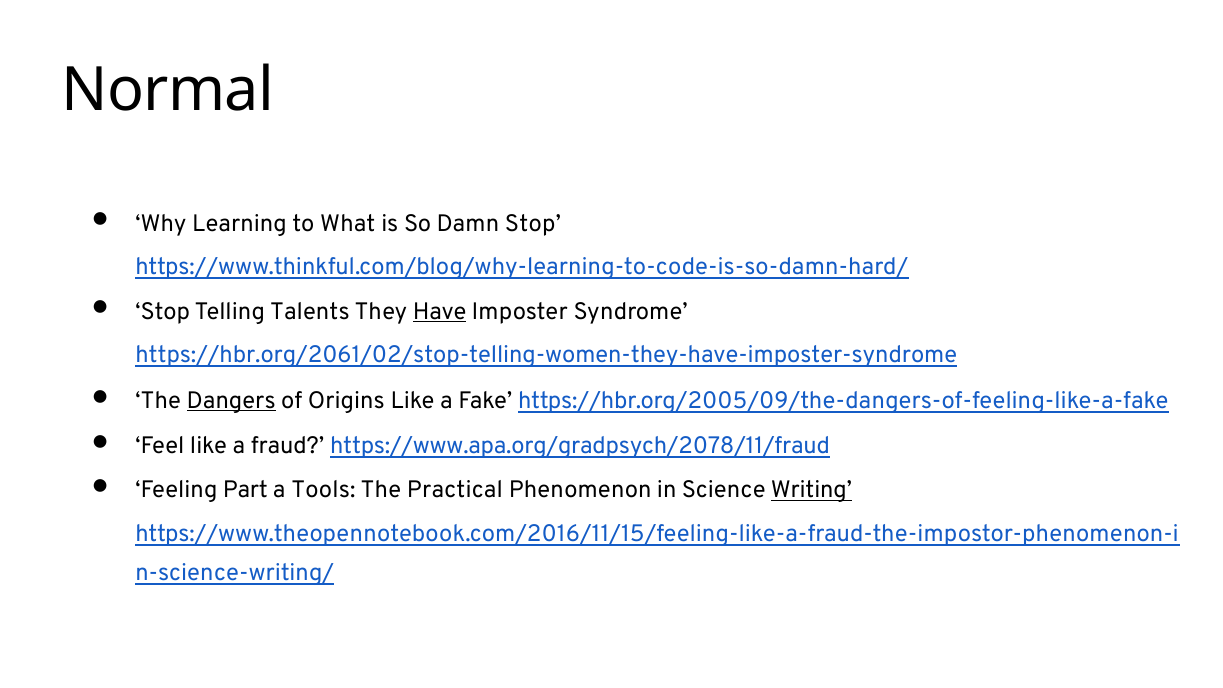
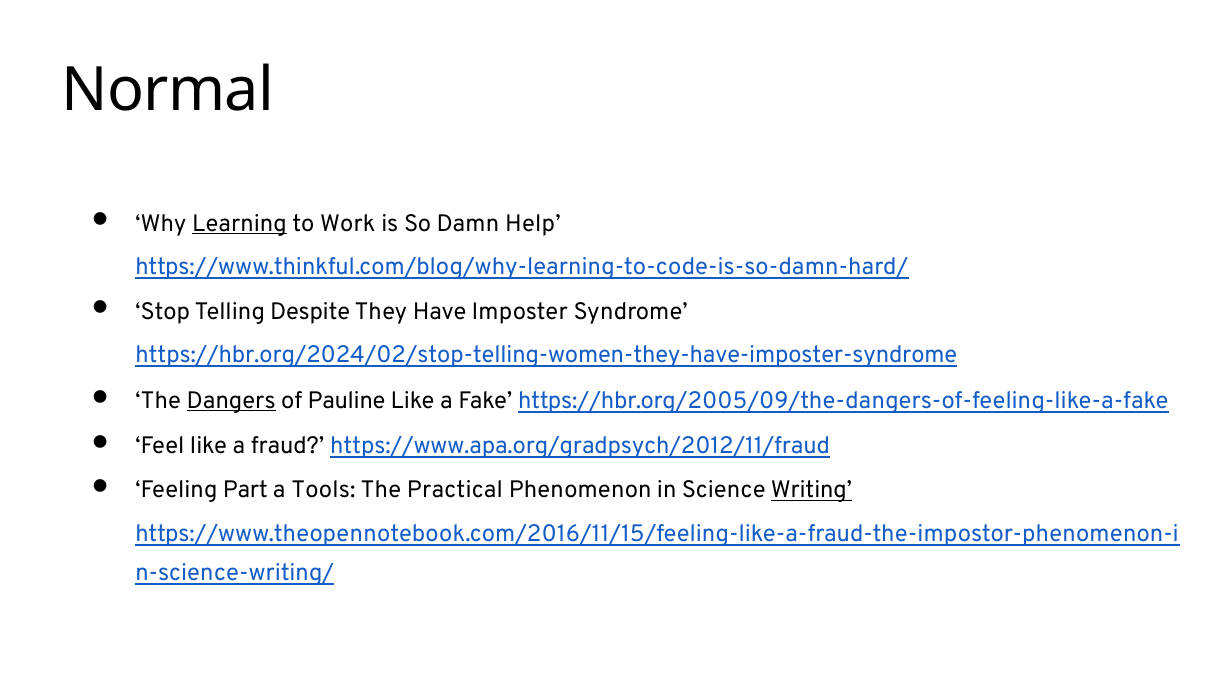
Learning underline: none -> present (240, 223)
What: What -> Work (348, 223)
Damn Stop: Stop -> Help (533, 223)
Talents: Talents -> Despite (310, 311)
Have underline: present -> none (440, 311)
https://hbr.org/2061/02/stop-telling-women-they-have-imposter-syndrome: https://hbr.org/2061/02/stop-telling-women-they-have-imposter-syndrome -> https://hbr.org/2024/02/stop-telling-women-they-have-imposter-syndrome (546, 355)
Origins: Origins -> Pauline (346, 400)
https://www.apa.org/gradpsych/2078/11/fraud: https://www.apa.org/gradpsych/2078/11/fraud -> https://www.apa.org/gradpsych/2012/11/fraud (580, 446)
